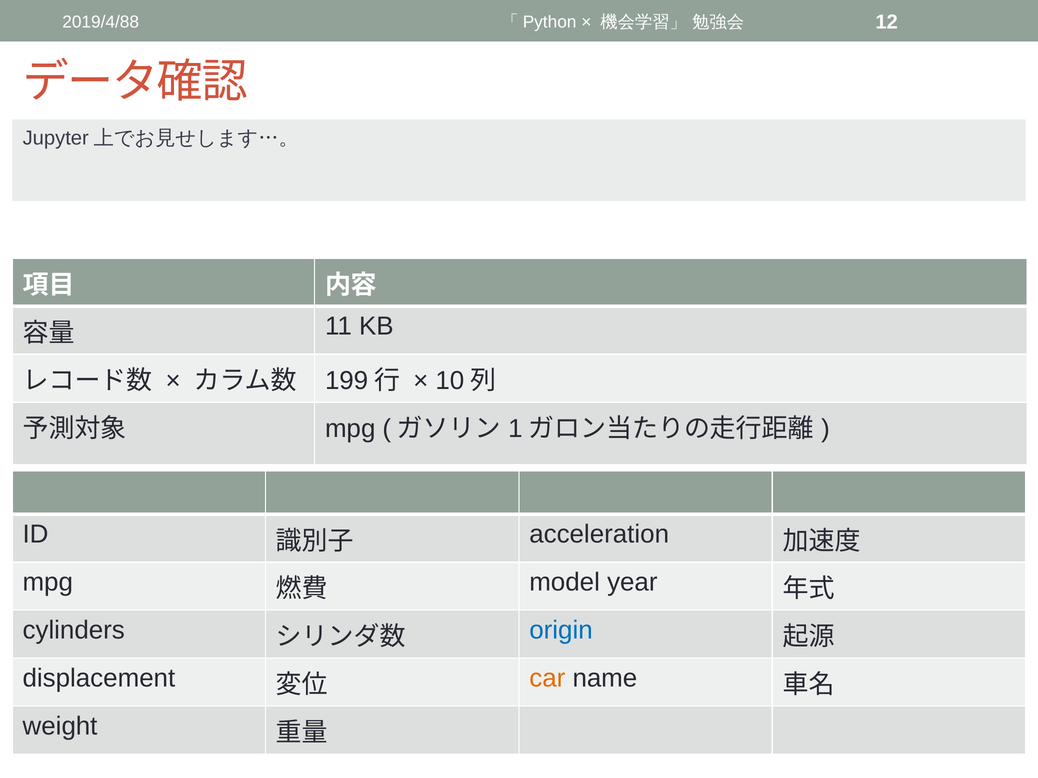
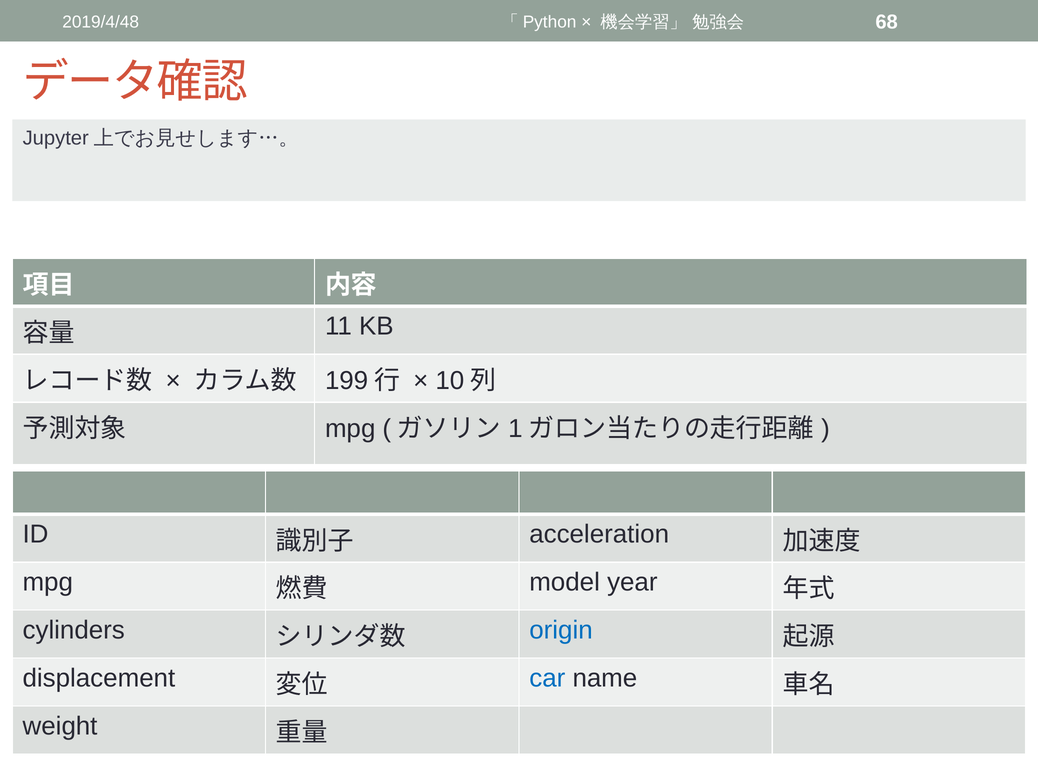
2019/4/88: 2019/4/88 -> 2019/4/48 (101, 22)
12: 12 -> 68 (887, 22)
car colour: orange -> blue (547, 679)
